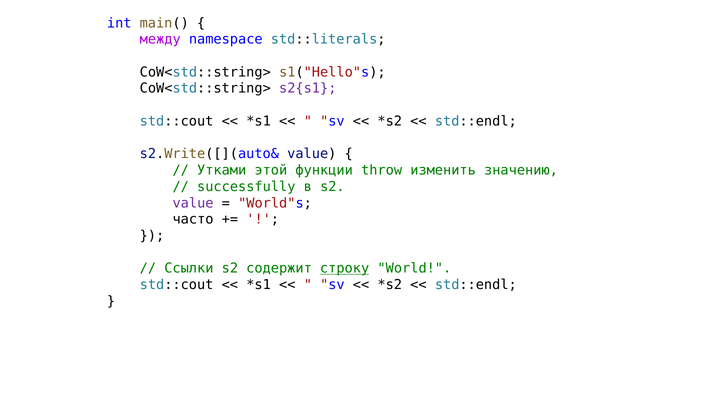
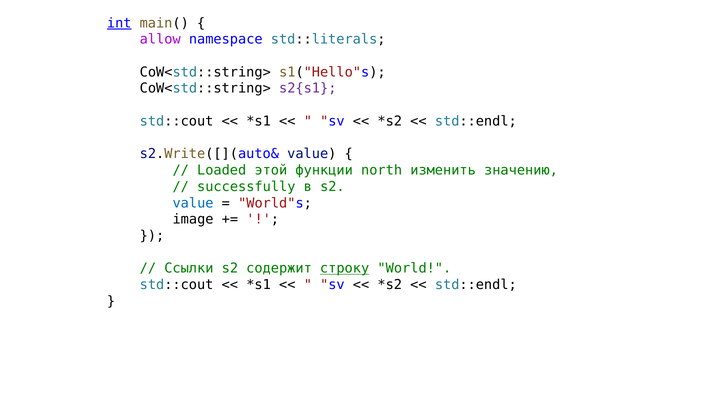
int underline: none -> present (119, 23)
между: между -> allow (160, 39)
Утками: Утками -> Loaded (222, 170)
throw: throw -> north (382, 170)
value colour: purple -> blue (193, 203)
часто: часто -> image (193, 219)
